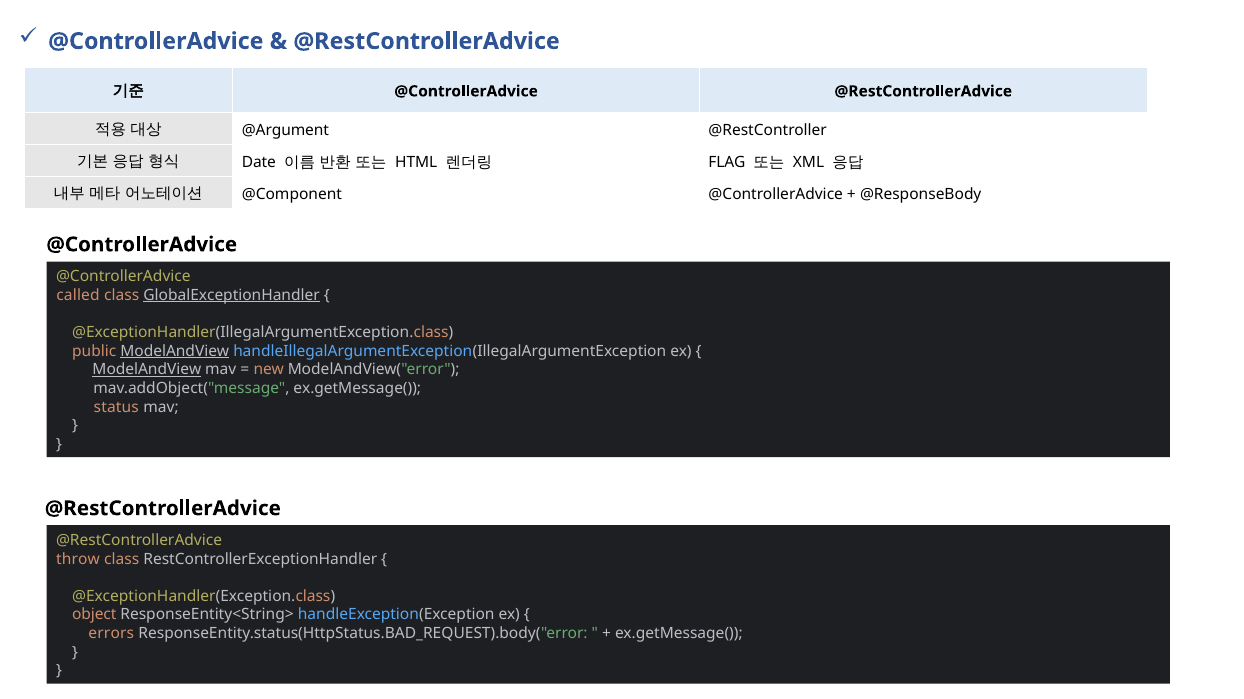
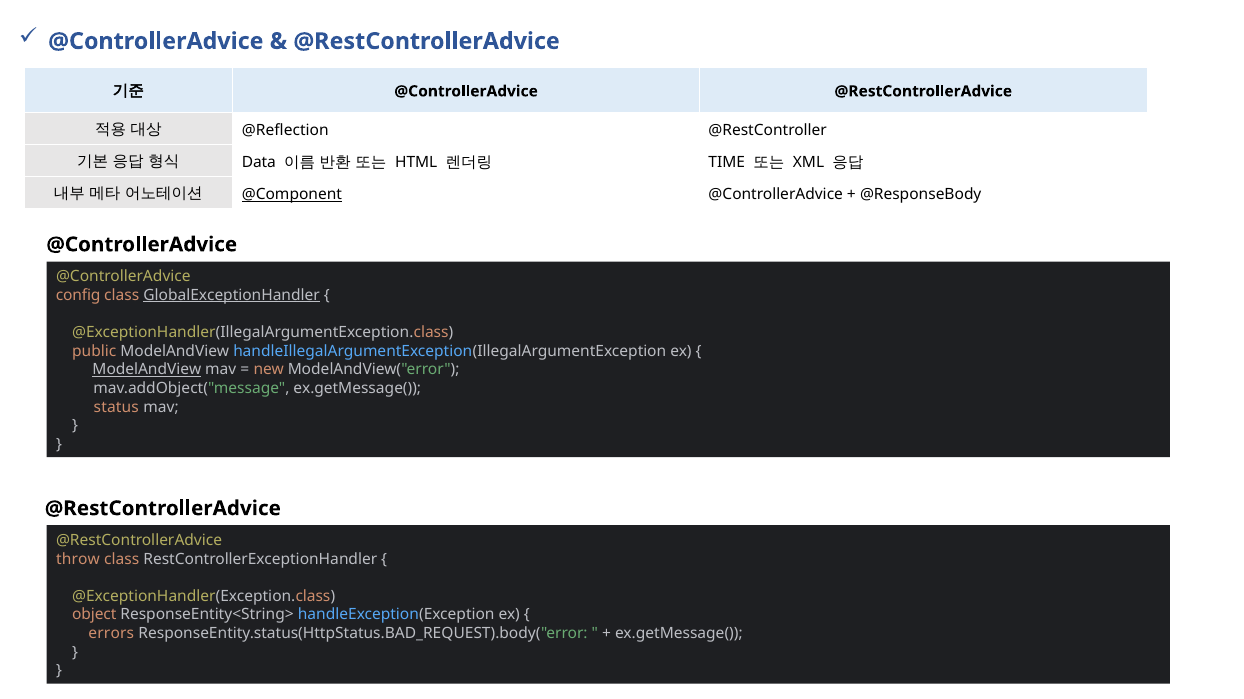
@Argument: @Argument -> @Reflection (285, 130)
Date: Date -> Data (259, 162)
FLAG: FLAG -> TIME (727, 162)
@Component underline: none -> present (292, 195)
called: called -> config (78, 296)
ModelAndView underline: present -> none (175, 352)
